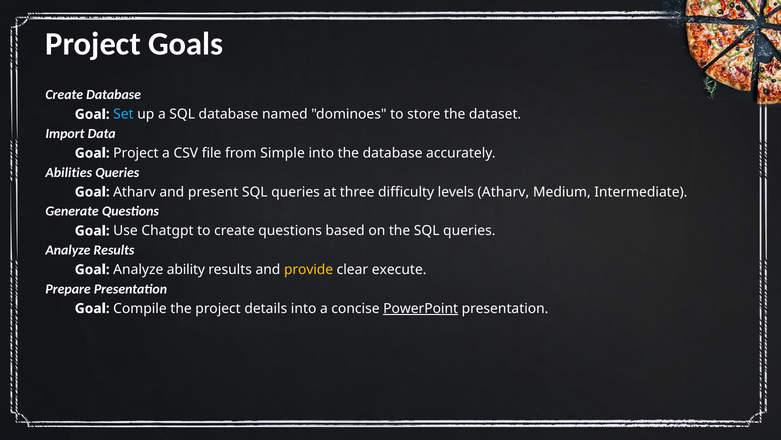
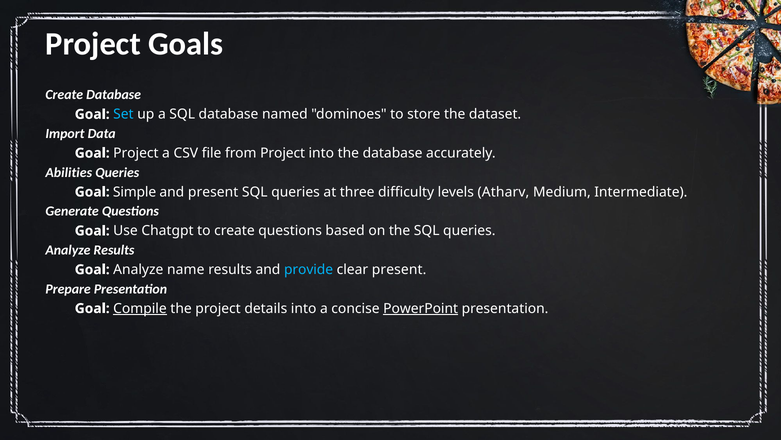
from Simple: Simple -> Project (283, 153)
Goal Atharv: Atharv -> Simple (135, 192)
ability: ability -> name (186, 269)
provide colour: yellow -> light blue (309, 269)
clear execute: execute -> present (399, 269)
Compile underline: none -> present (140, 308)
